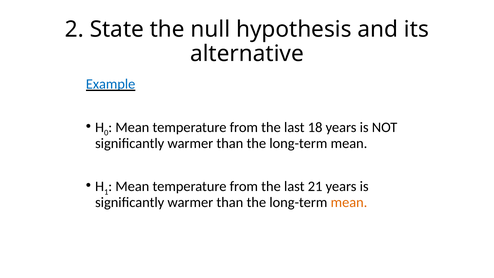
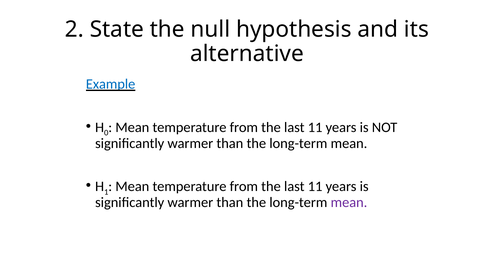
18: 18 -> 11 (315, 127)
21: 21 -> 11 (315, 186)
mean colour: orange -> purple (349, 202)
